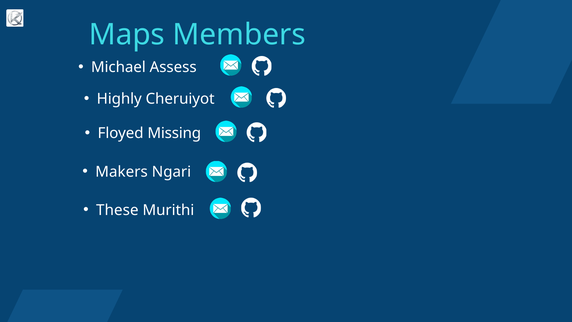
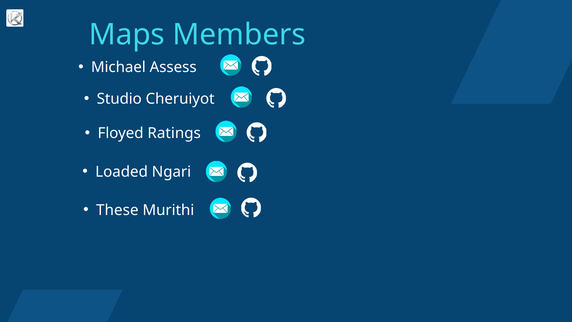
Highly: Highly -> Studio (119, 99)
Missing: Missing -> Ratings (174, 133)
Makers: Makers -> Loaded (122, 172)
